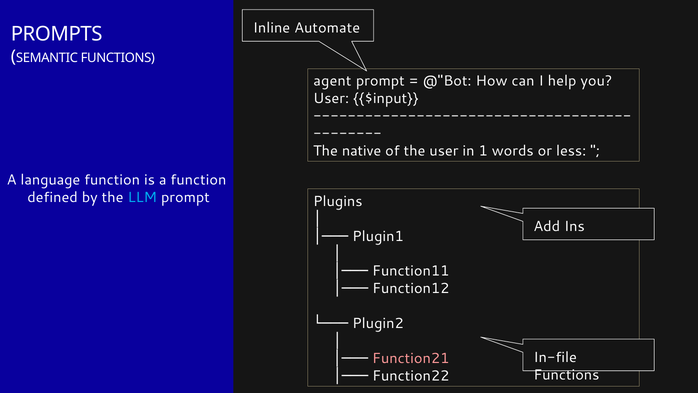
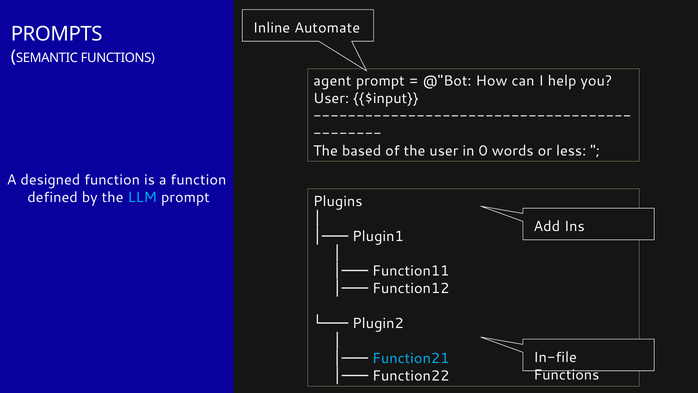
native: native -> based (362, 151)
1: 1 -> 0 (483, 151)
language: language -> designed (50, 180)
Function21 colour: pink -> light blue (411, 358)
